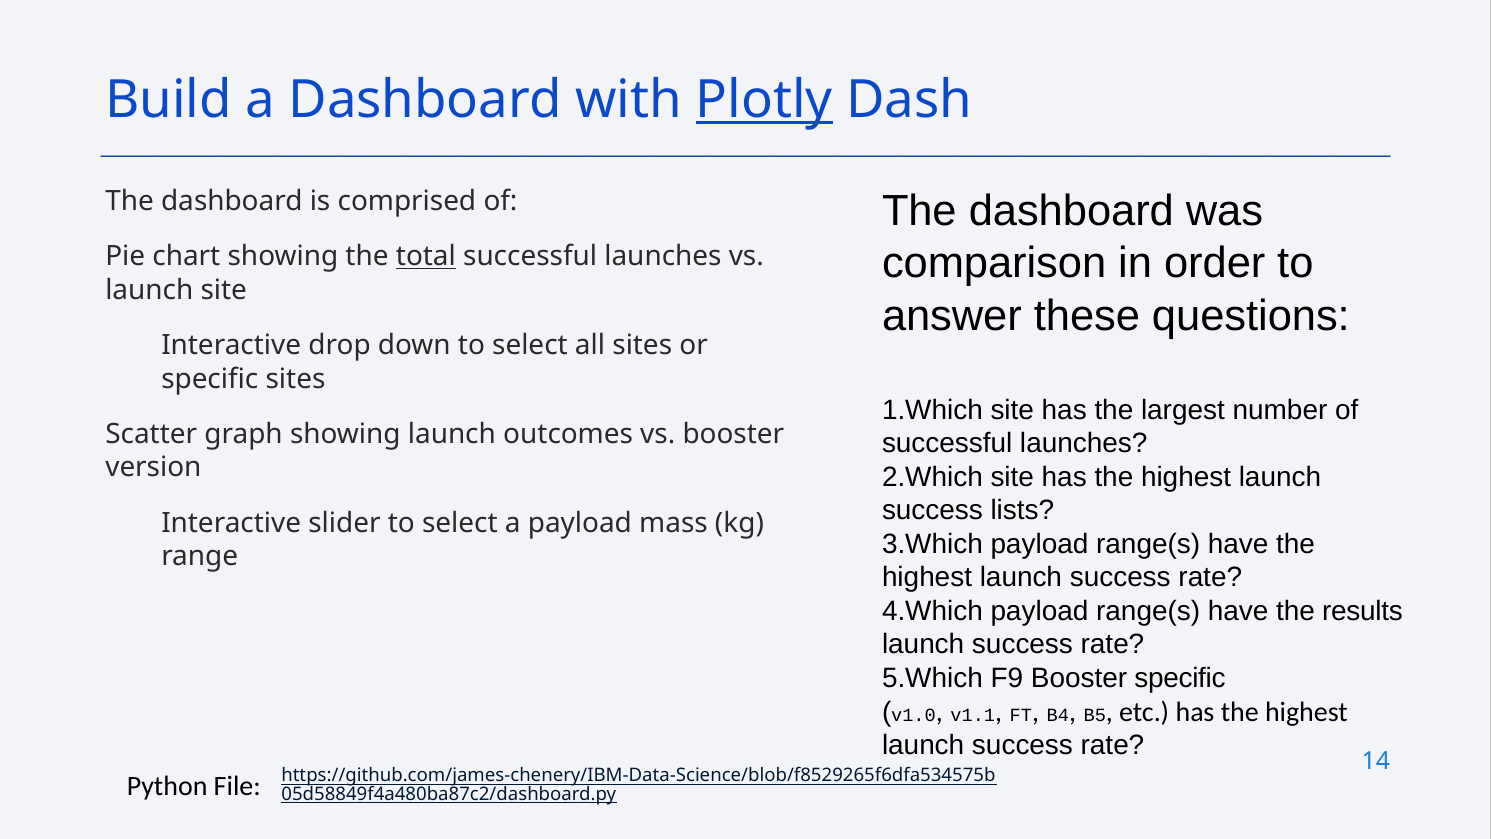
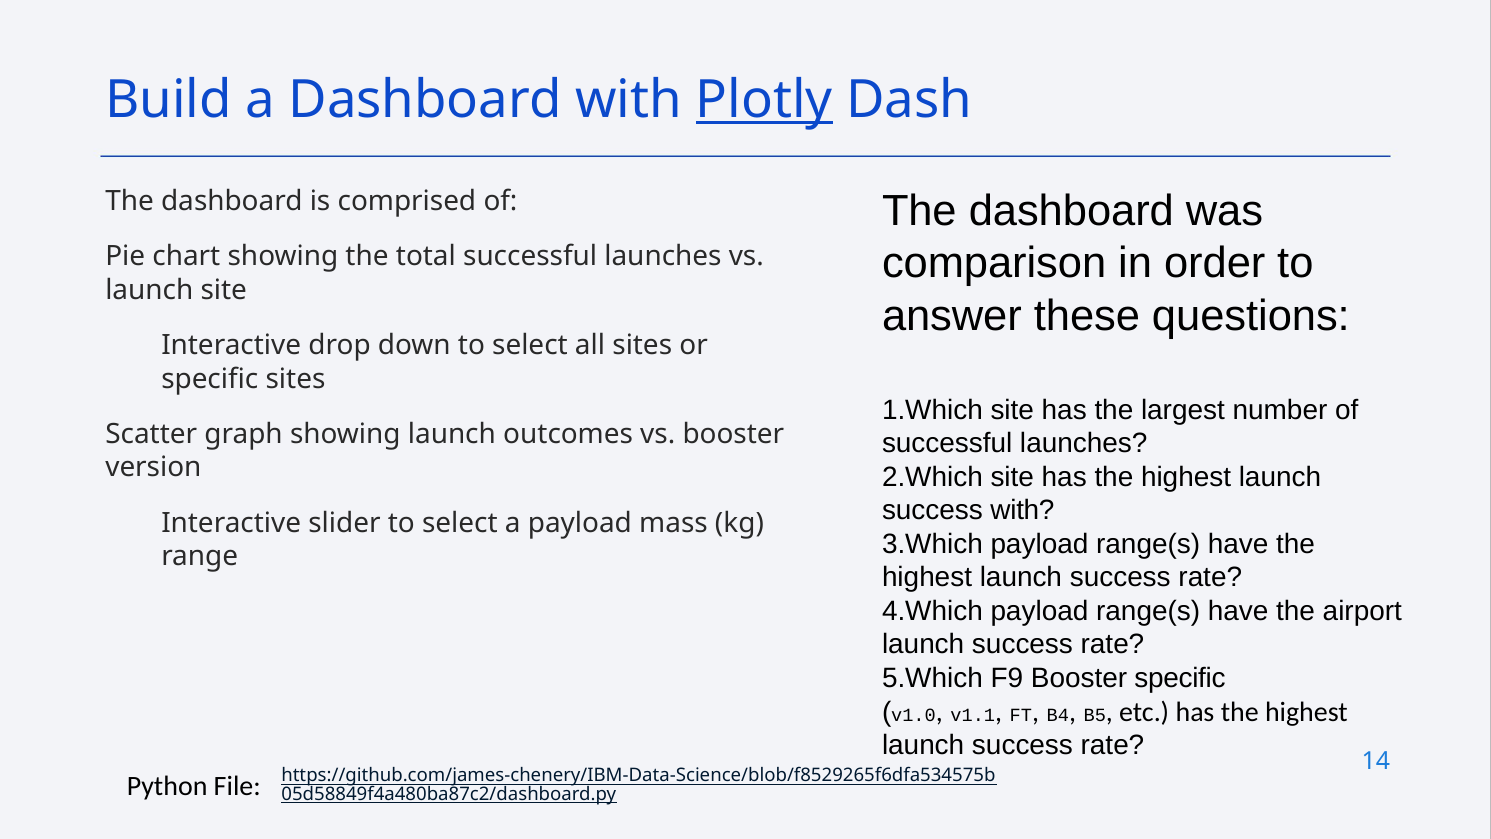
total underline: present -> none (426, 256)
success lists: lists -> with (1022, 510)
results: results -> airport (1362, 611)
